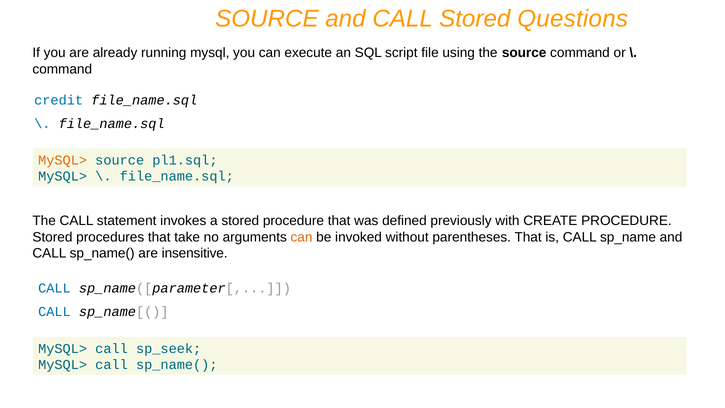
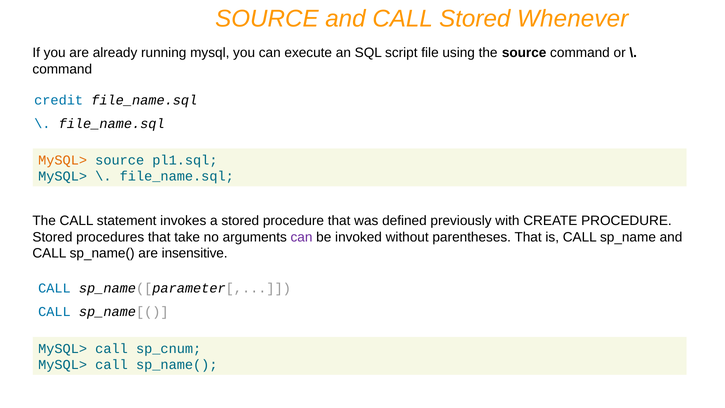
Questions: Questions -> Whenever (573, 19)
can colour: orange -> purple (302, 237)
sp_seek: sp_seek -> sp_cnum (169, 349)
